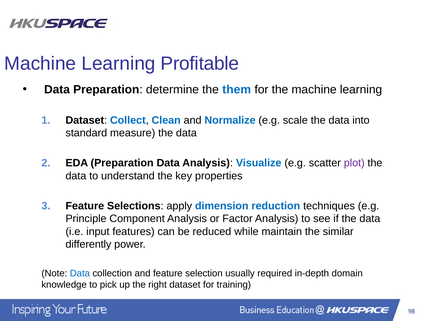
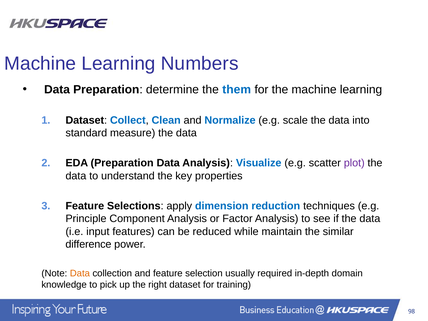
Profitable: Profitable -> Numbers (200, 64)
differently: differently -> difference (88, 244)
Data colour: blue -> orange (80, 273)
